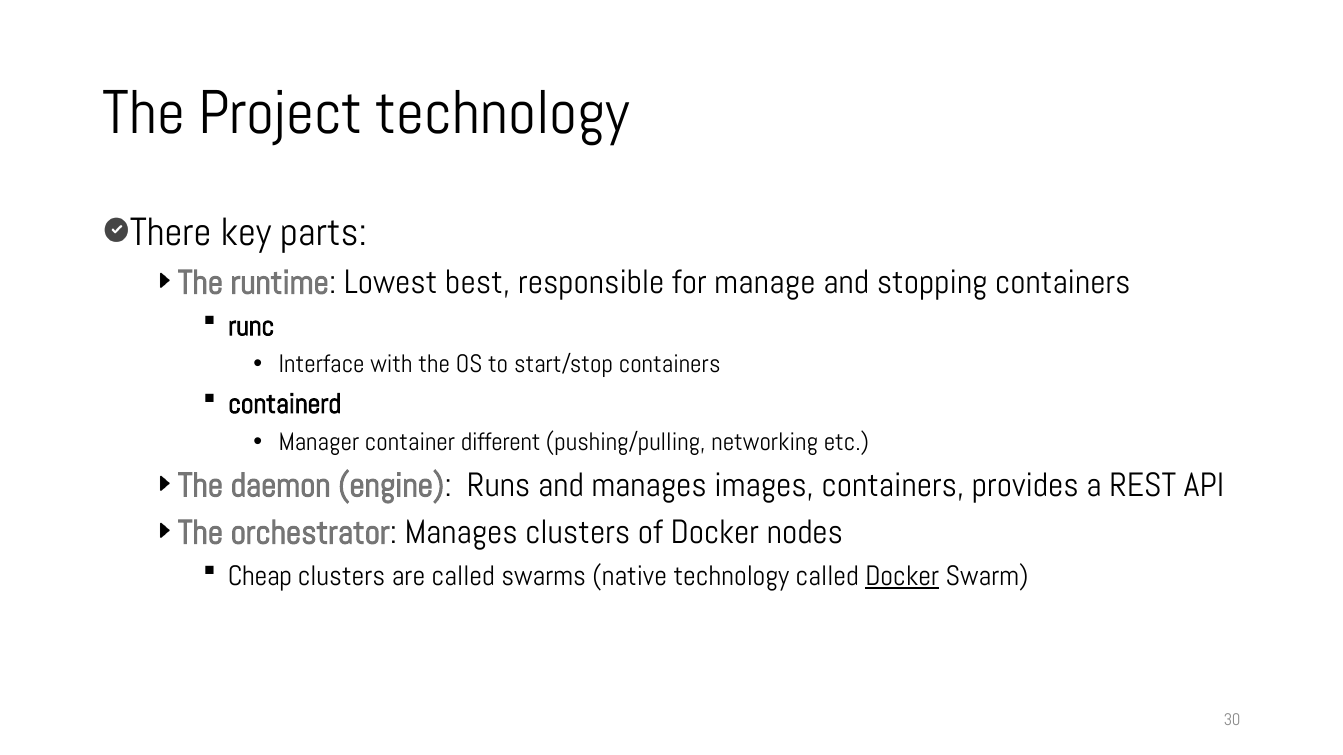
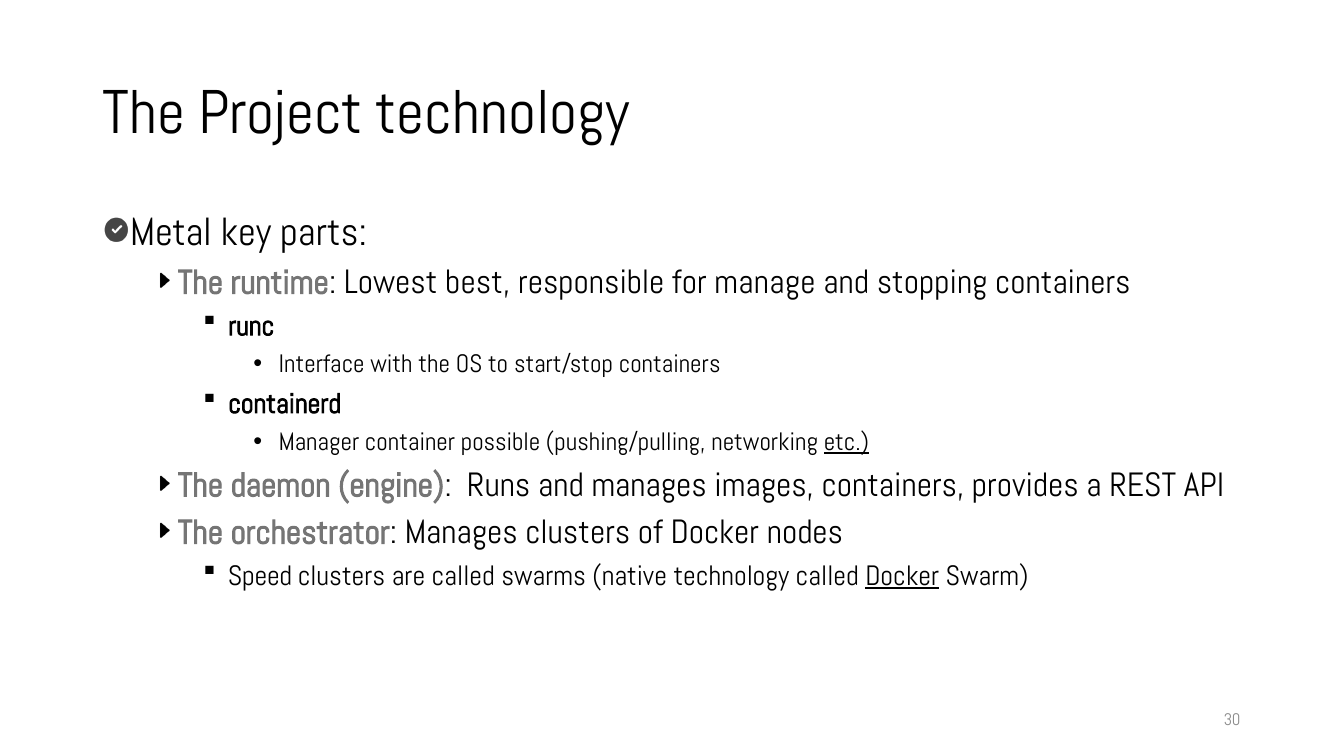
There: There -> Metal (171, 232)
different: different -> possible (501, 443)
etc underline: none -> present (846, 443)
Cheap: Cheap -> Speed (260, 576)
